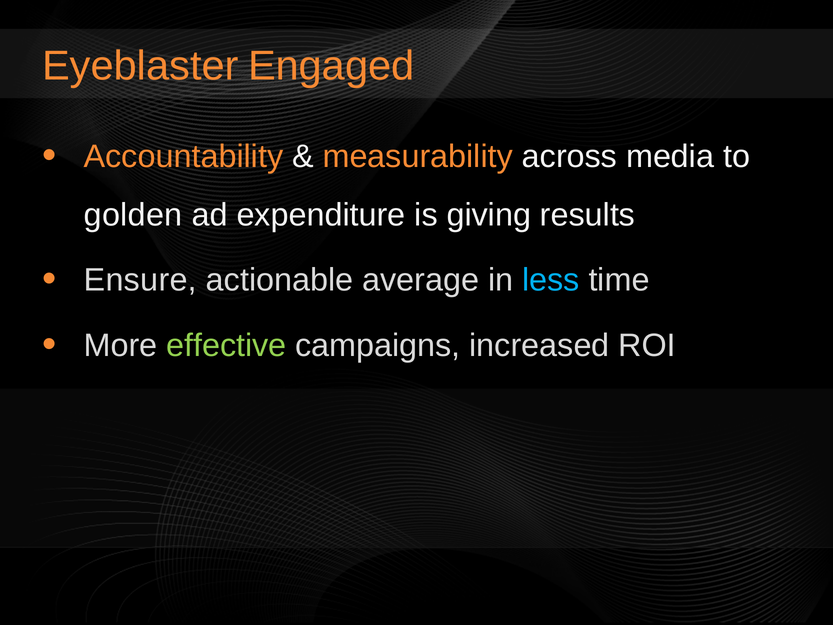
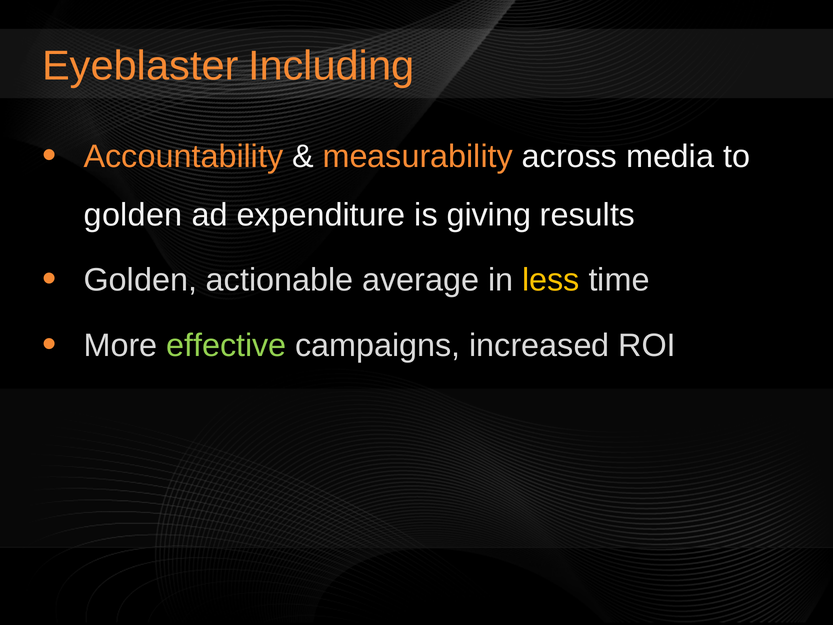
Engaged: Engaged -> Including (331, 66)
Ensure: Ensure -> Golden (140, 280)
less colour: light blue -> yellow (551, 280)
